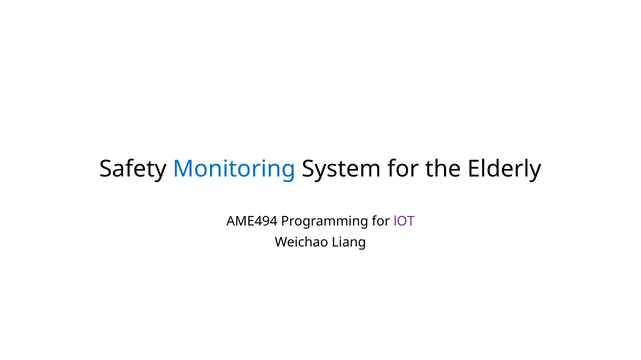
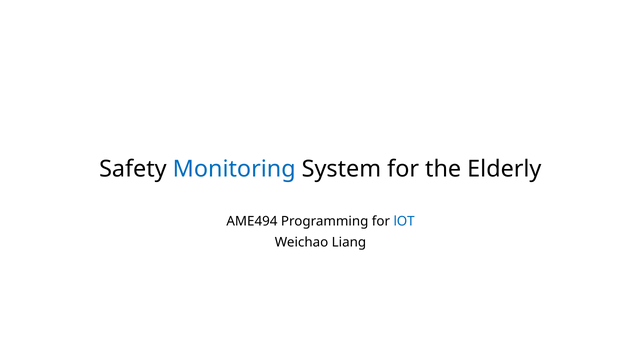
lOT colour: purple -> blue (404, 222)
